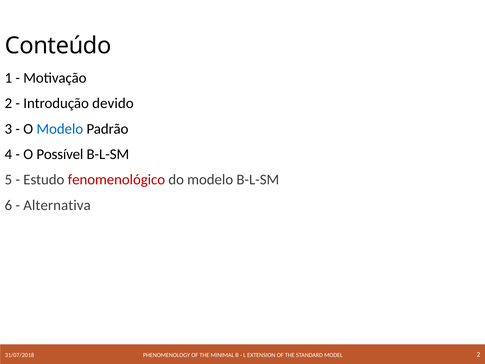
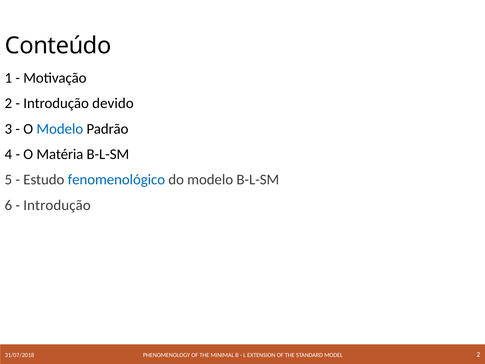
Possível: Possível -> Matéria (60, 154)
fenomenológico colour: red -> blue (116, 180)
Alternativa: Alternativa -> Introdução (57, 205)
